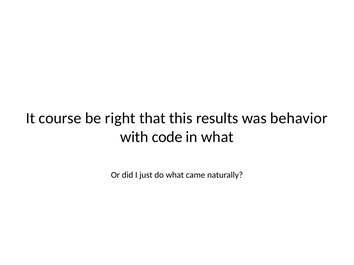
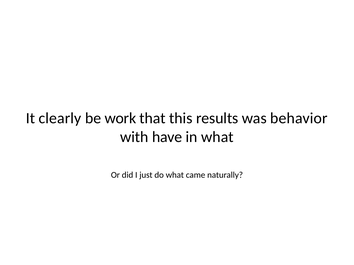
course: course -> clearly (60, 118)
right: right -> work (120, 118)
code: code -> have (167, 137)
